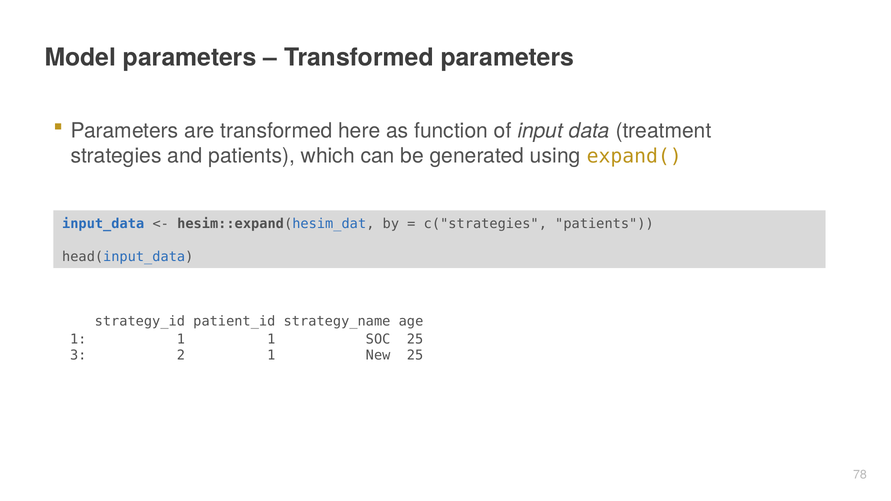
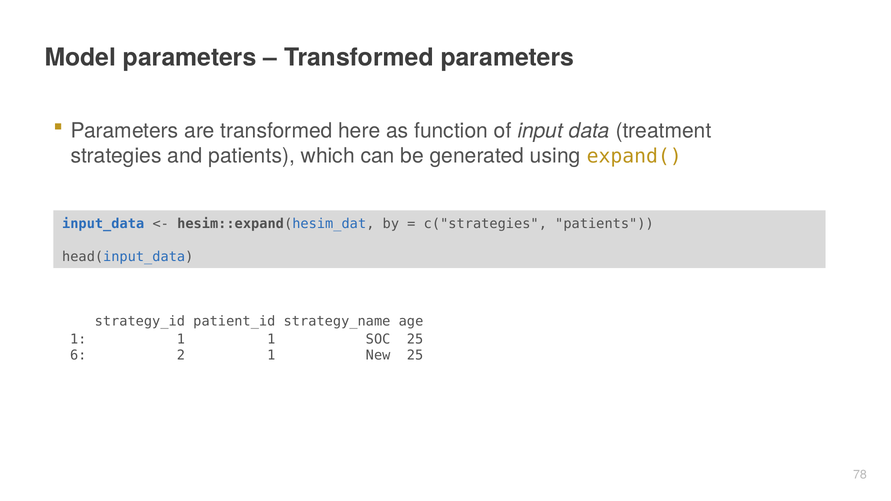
3: 3 -> 6 (78, 356)
